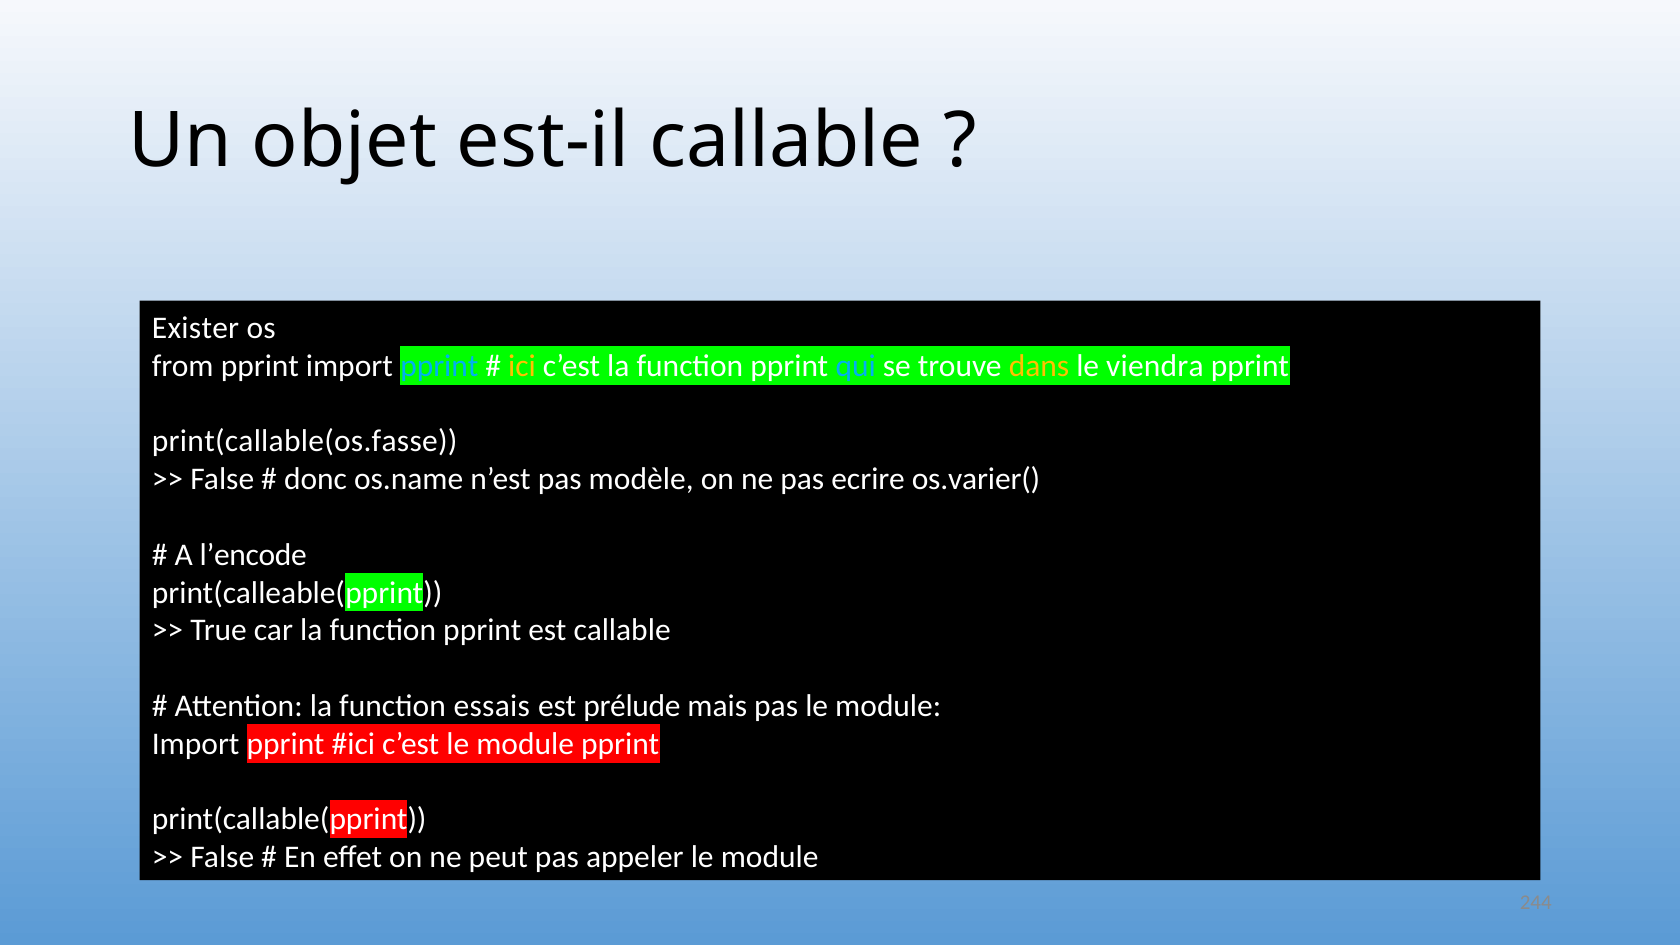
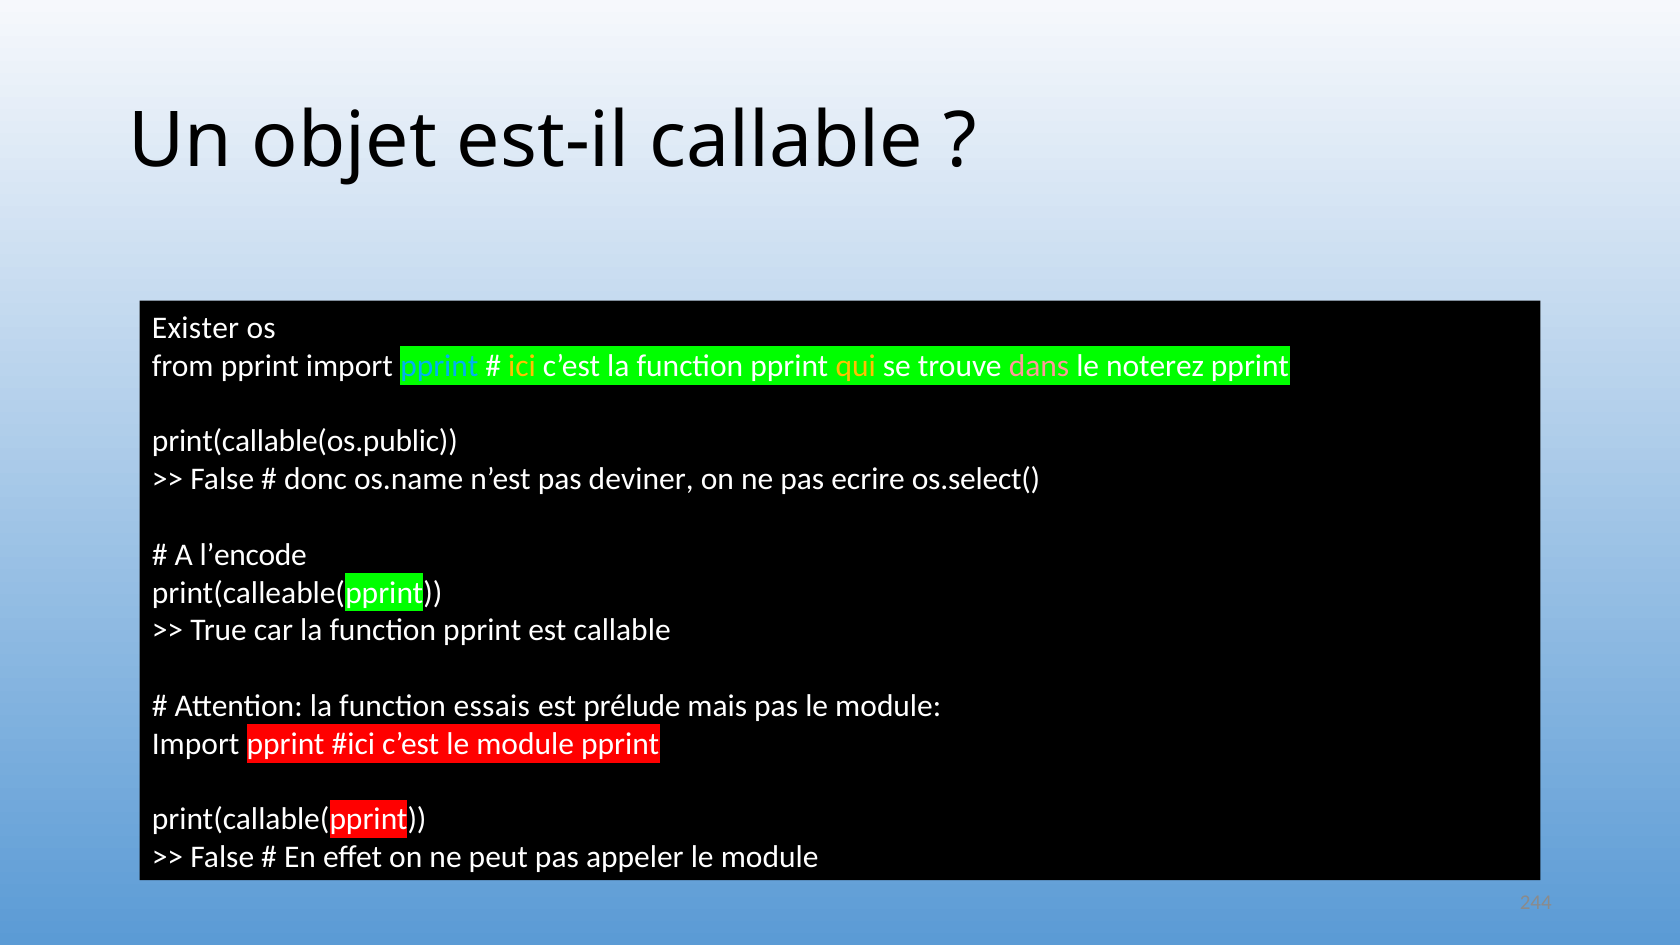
qui colour: light blue -> yellow (856, 366)
dans colour: yellow -> pink (1039, 366)
viendra: viendra -> noterez (1155, 366)
print(callable(os.fasse: print(callable(os.fasse -> print(callable(os.public (305, 441)
modèle: modèle -> deviner (641, 479)
os.varier(: os.varier( -> os.select( (976, 479)
